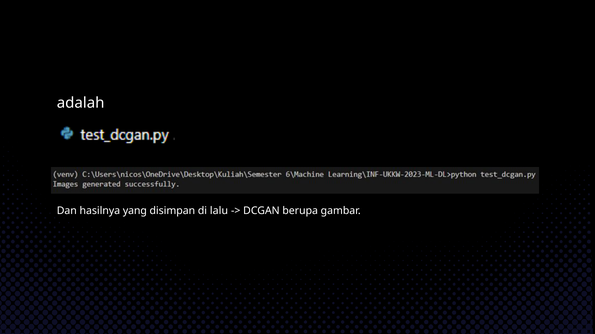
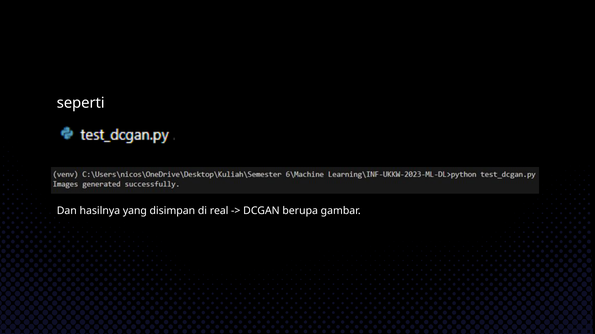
adalah: adalah -> seperti (81, 103)
lalu: lalu -> real (219, 211)
